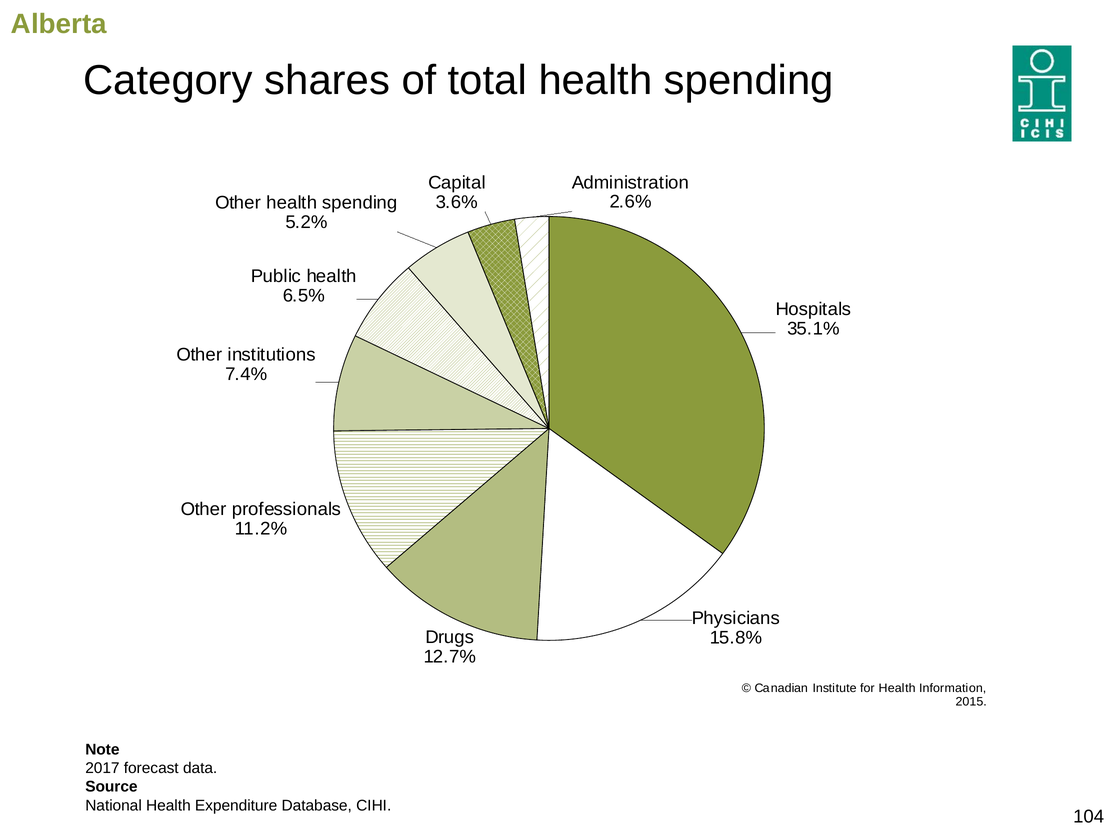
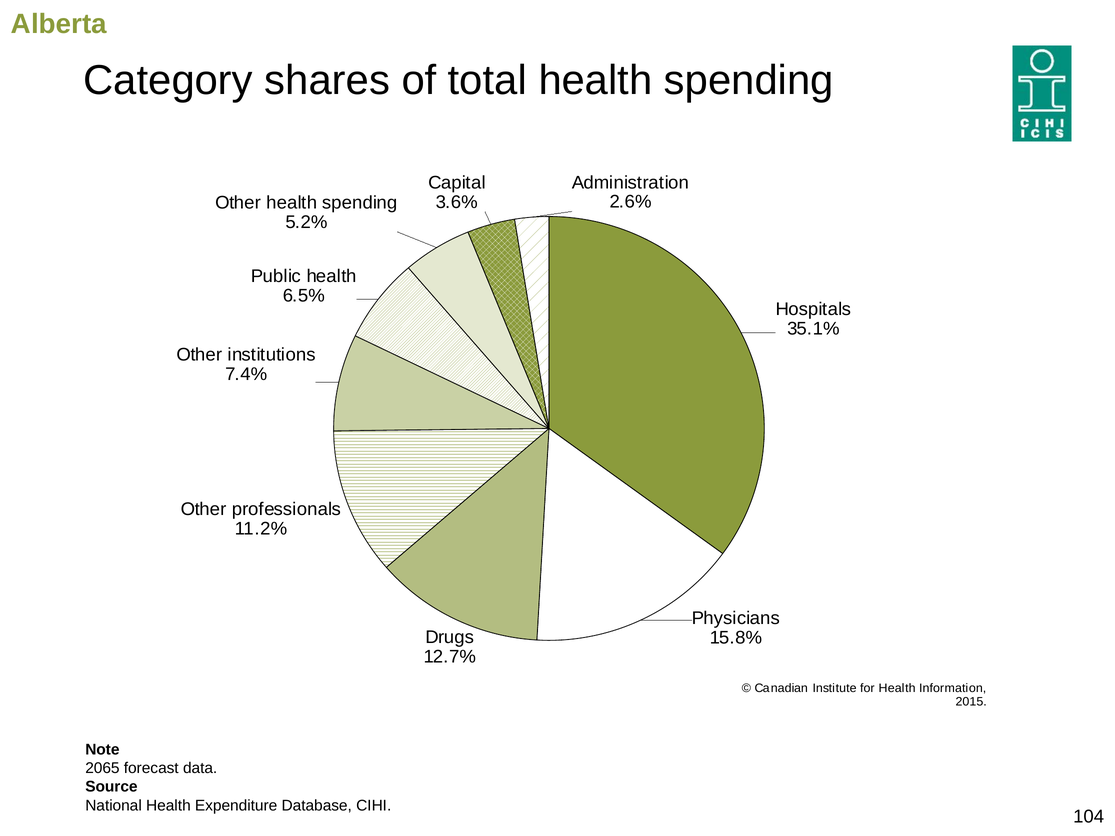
2017: 2017 -> 2065 (102, 768)
